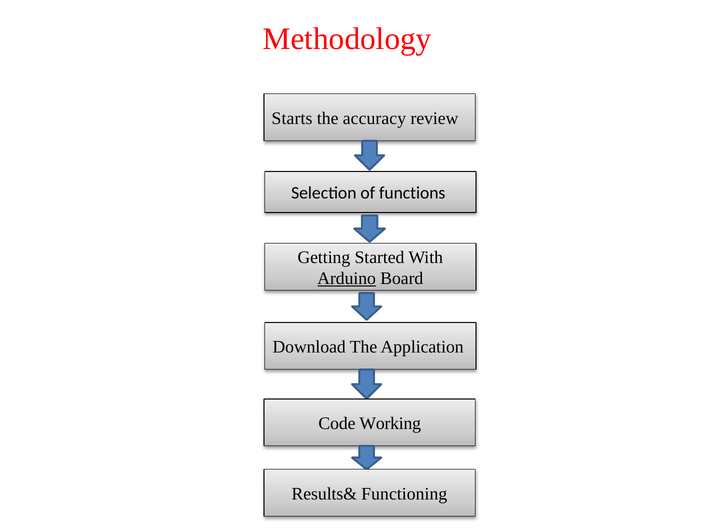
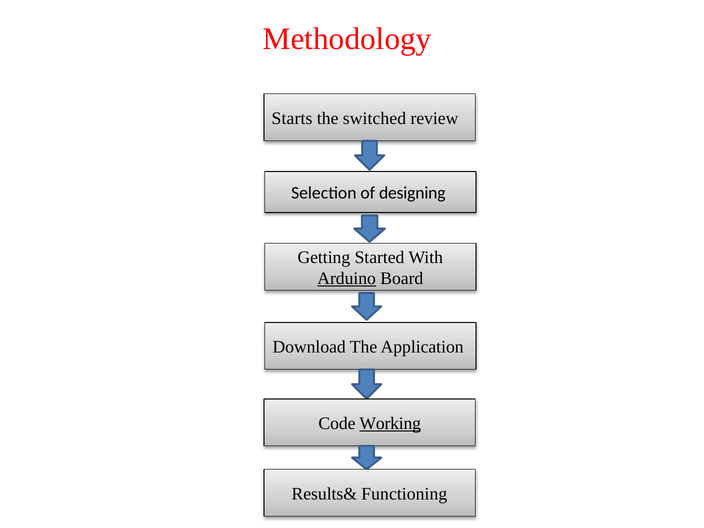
accuracy: accuracy -> switched (374, 119)
functions: functions -> designing (412, 193)
Working underline: none -> present (390, 424)
